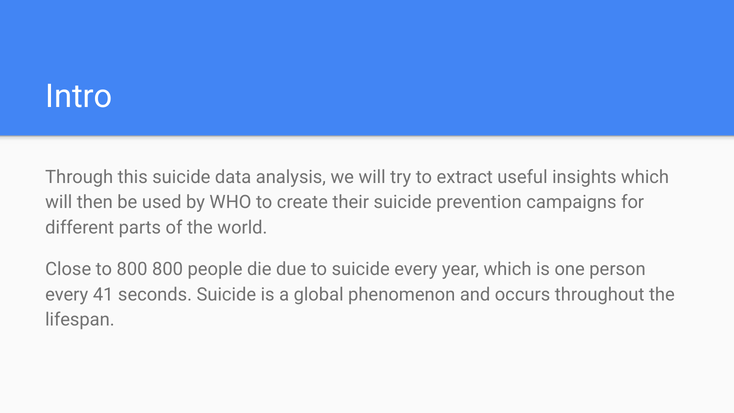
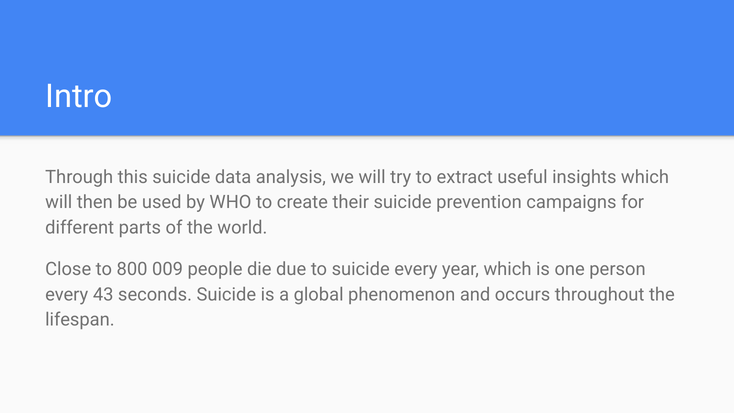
800 800: 800 -> 009 (168, 269)
41: 41 -> 43 (103, 295)
